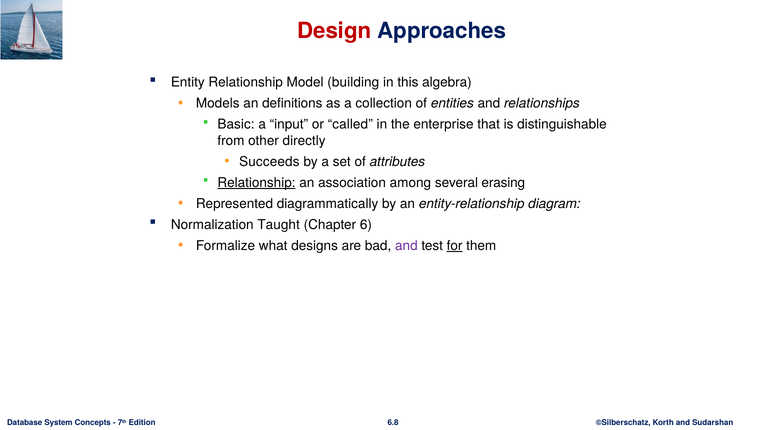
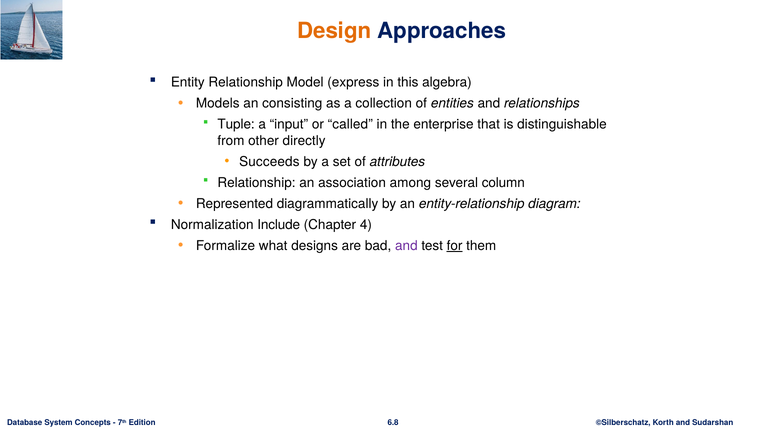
Design colour: red -> orange (334, 31)
building: building -> express (353, 82)
definitions: definitions -> consisting (292, 103)
Basic: Basic -> Tuple (236, 124)
Relationship underline: present -> none (256, 183)
erasing: erasing -> column (503, 183)
Taught: Taught -> Include (279, 224)
6: 6 -> 4 (366, 224)
